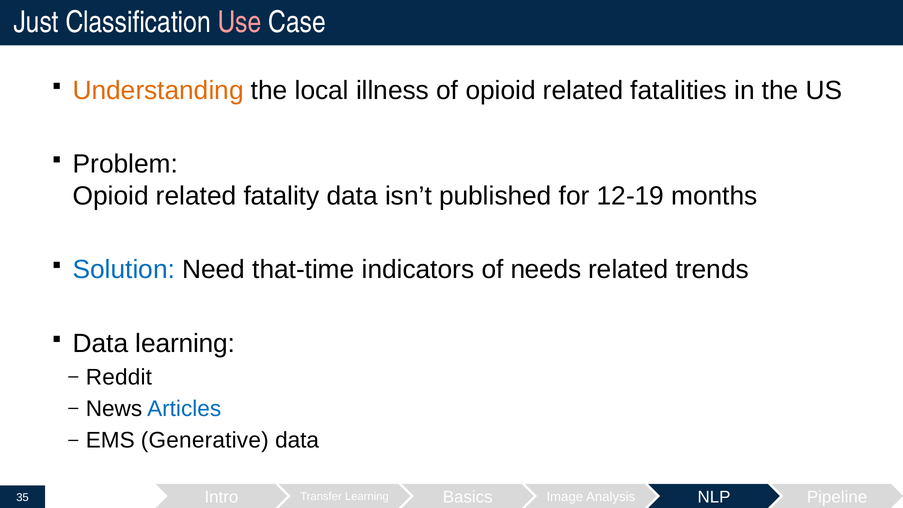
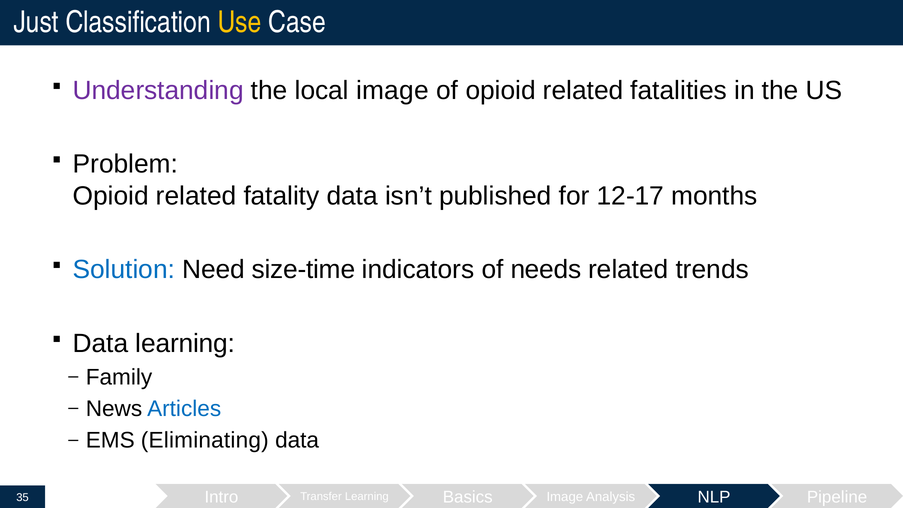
Use colour: pink -> yellow (240, 22)
Understanding colour: orange -> purple (158, 90)
local illness: illness -> image (392, 90)
12-19: 12-19 -> 12-17 (630, 196)
that-time: that-time -> size-time (304, 270)
Reddit: Reddit -> Family (119, 377)
Generative: Generative -> Eliminating (205, 440)
